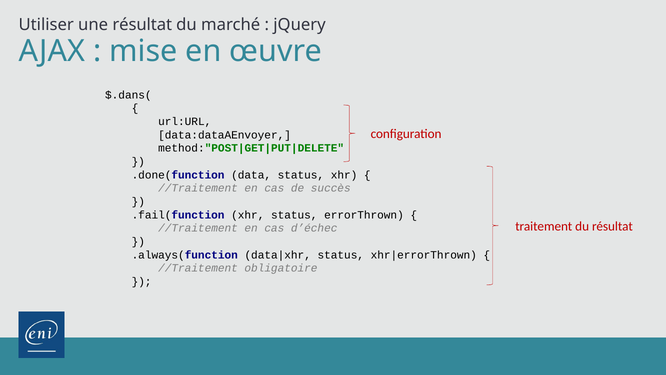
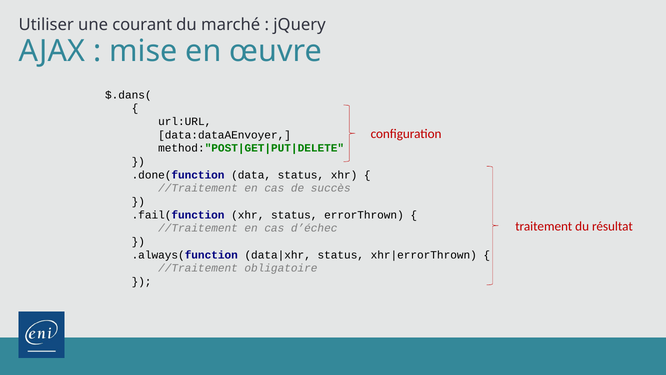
une résultat: résultat -> courant (142, 25)
